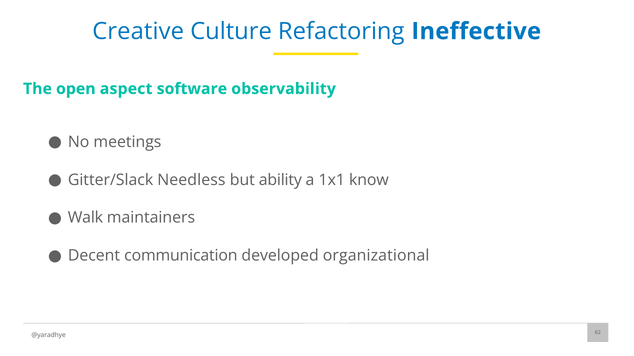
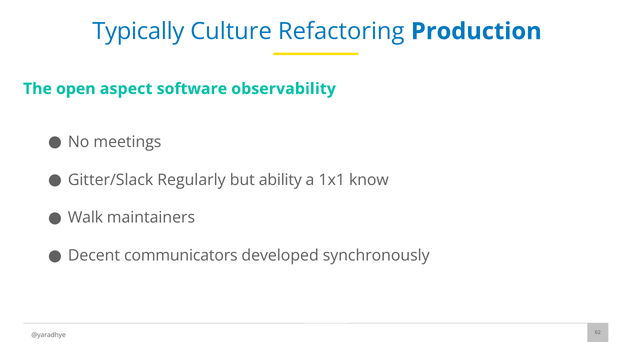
Creative: Creative -> Typically (138, 31)
Ineffective: Ineffective -> Production (476, 31)
Needless: Needless -> Regularly (191, 180)
communication: communication -> communicators (181, 256)
organizational: organizational -> synchronously (376, 256)
